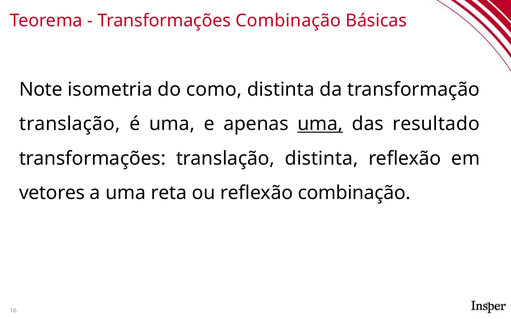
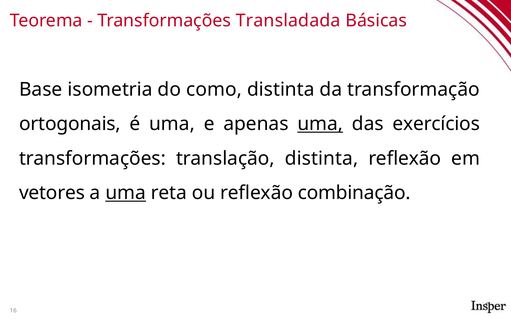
Transformações Combinação: Combinação -> Transladada (288, 21)
Note: Note -> Base (41, 90)
translação: translação -> ortogonais (70, 124)
resultado: resultado -> exercícios (436, 124)
uma underline: none -> present (126, 193)
